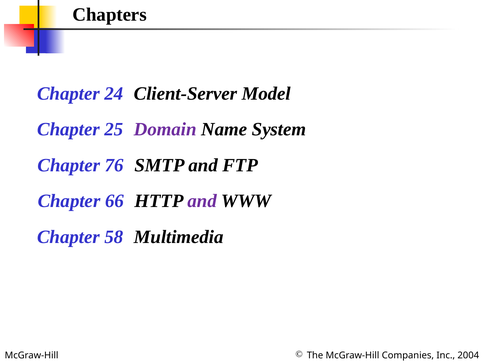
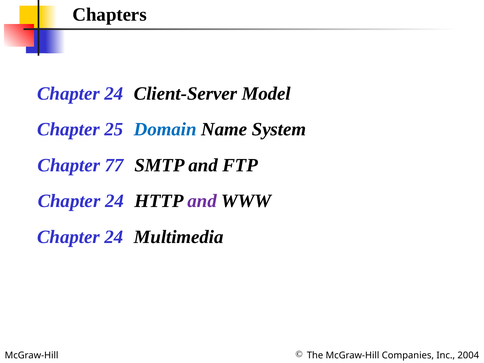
Domain colour: purple -> blue (165, 129)
76: 76 -> 77 (114, 165)
66: 66 -> 24 (114, 201)
58: 58 -> 24 (114, 237)
